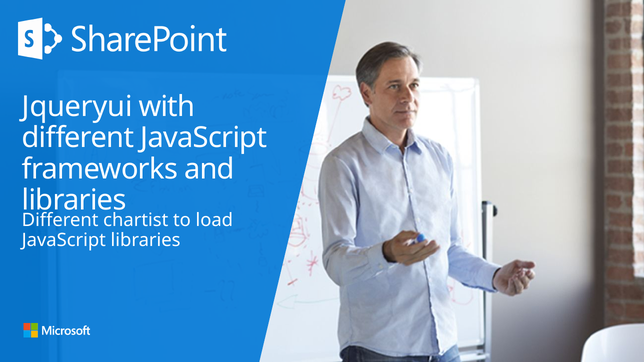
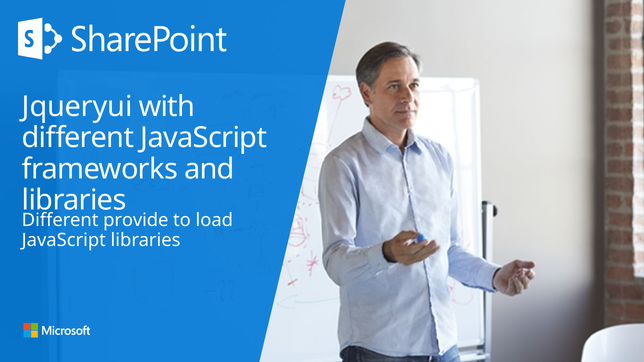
chartist: chartist -> provide (136, 220)
